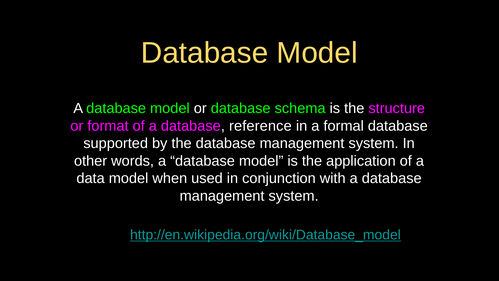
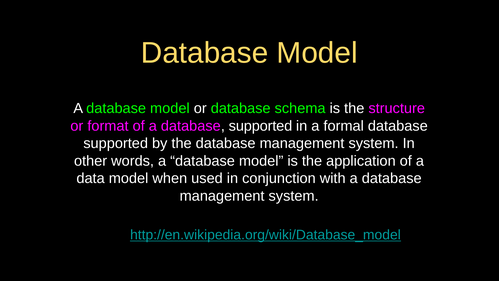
a database reference: reference -> supported (261, 126)
